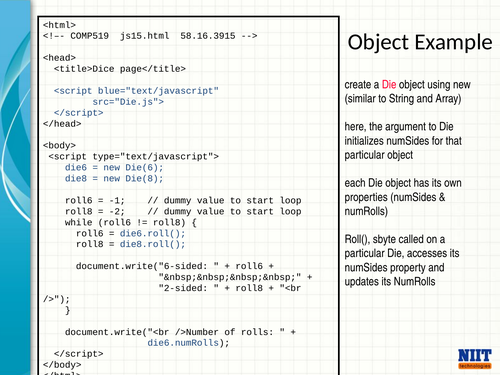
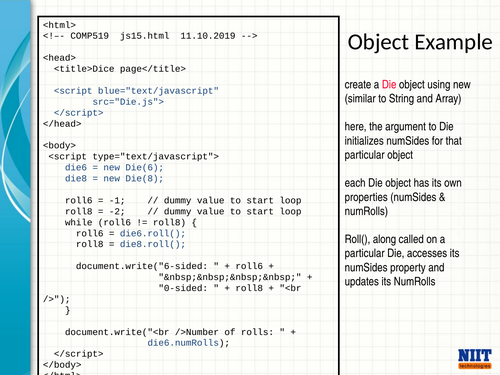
58.16.3915: 58.16.3915 -> 11.10.2019 (208, 36)
sbyte: sbyte -> along (385, 239)
2-sided: 2-sided -> 0-sided (183, 288)
